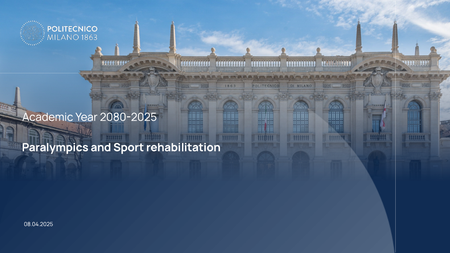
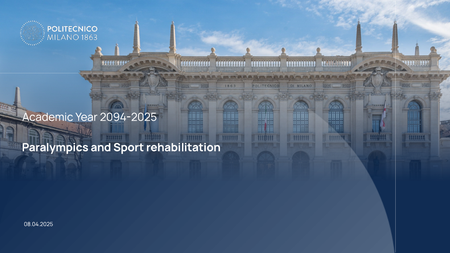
2080-2025: 2080-2025 -> 2094-2025 (128, 117)
